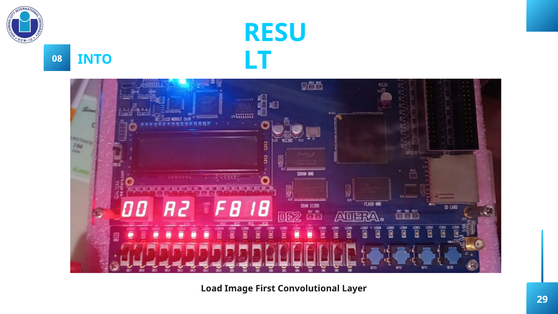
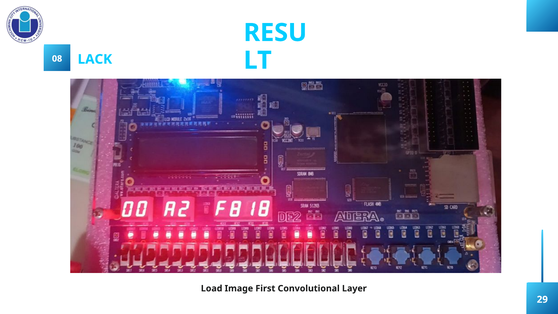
INTO: INTO -> LACK (95, 59)
